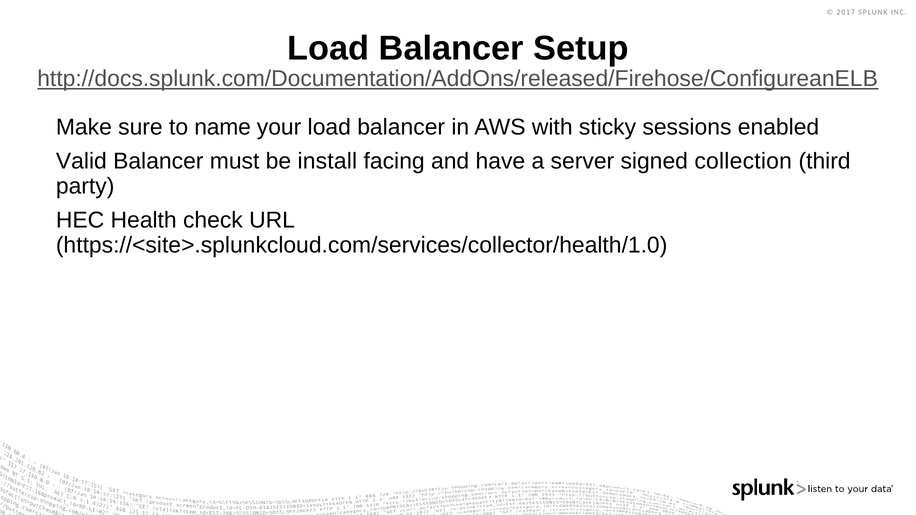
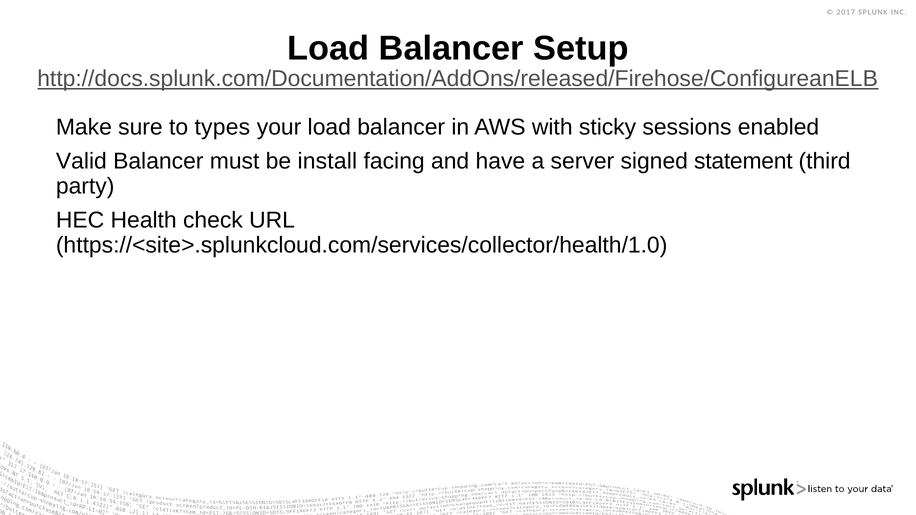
name: name -> types (222, 127)
collection: collection -> statement (743, 161)
